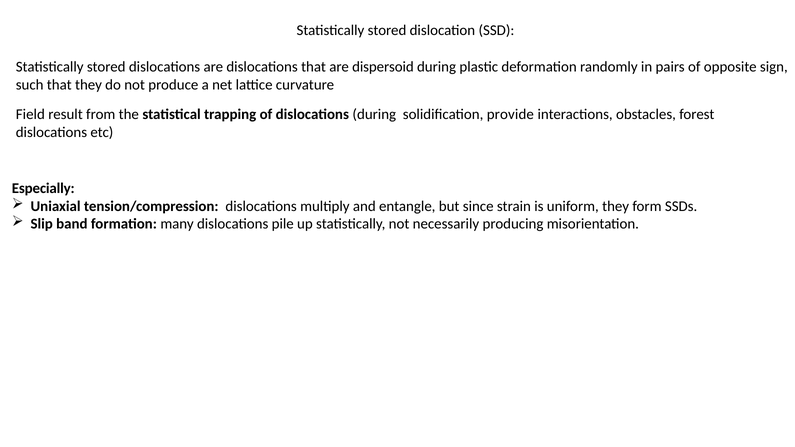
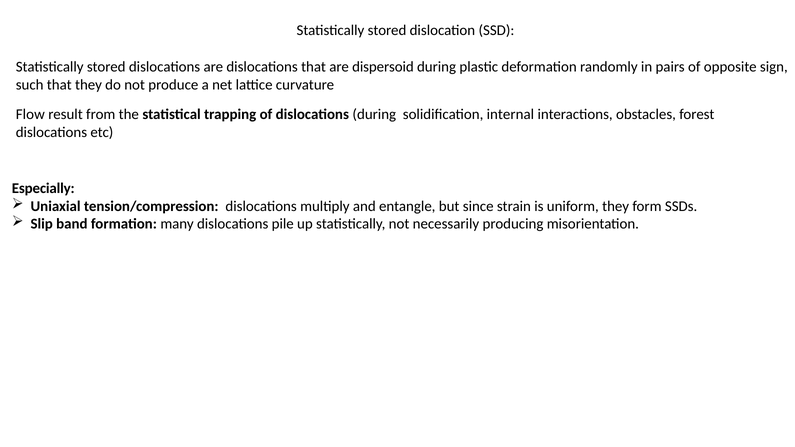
Field: Field -> Flow (30, 114)
provide: provide -> internal (510, 114)
